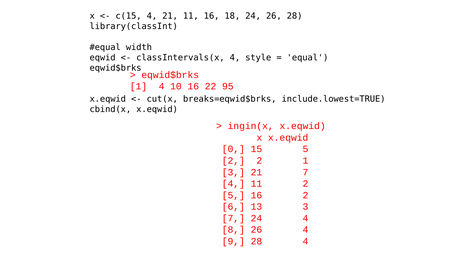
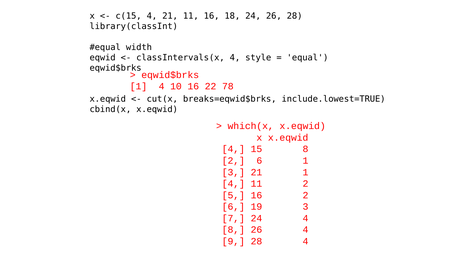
95: 95 -> 78 (228, 86)
ingin(x: ingin(x -> which(x (251, 126)
0: 0 -> 4 (233, 149)
15 5: 5 -> 8 (305, 149)
2: 2 -> 6 (259, 161)
21 7: 7 -> 1 (305, 172)
13: 13 -> 19 (256, 207)
